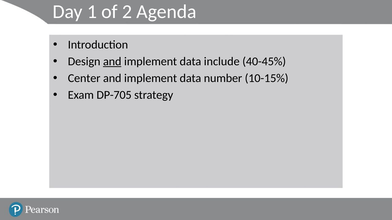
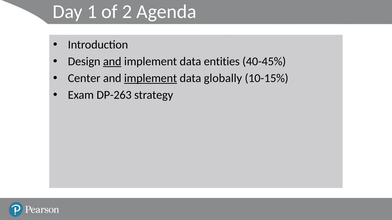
include: include -> entities (222, 62)
implement underline: none -> present (151, 78)
number: number -> globally (223, 78)
DP-705: DP-705 -> DP-263 (114, 95)
